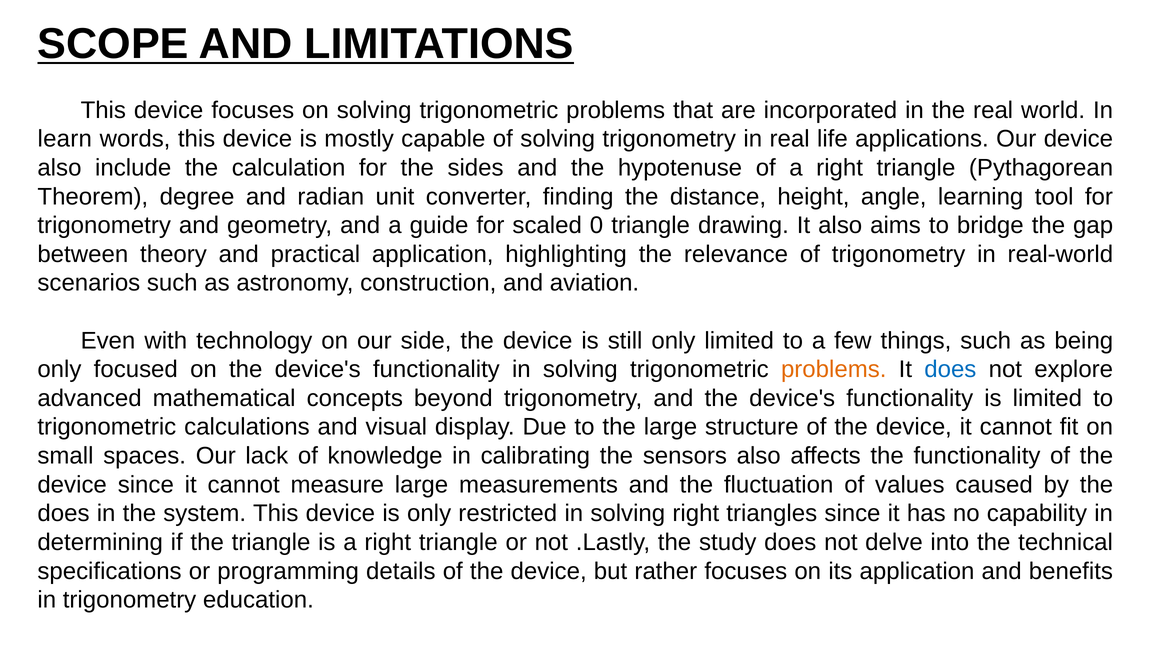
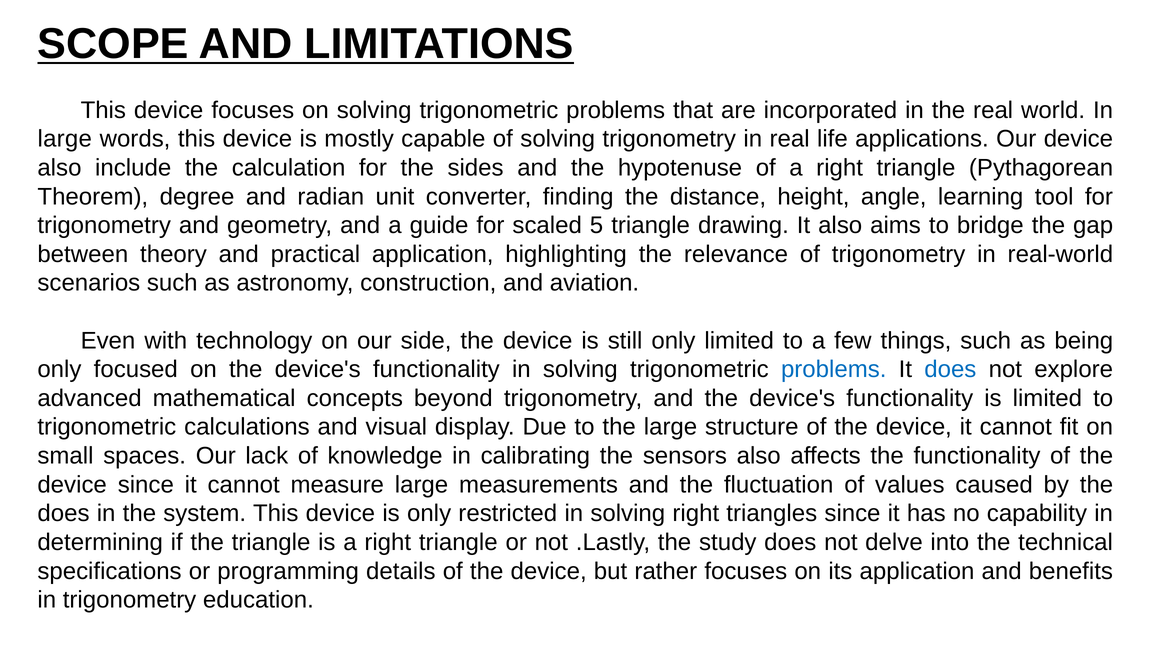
learn: learn -> large (65, 139)
0: 0 -> 5 (597, 225)
problems colour: orange -> blue (834, 369)
